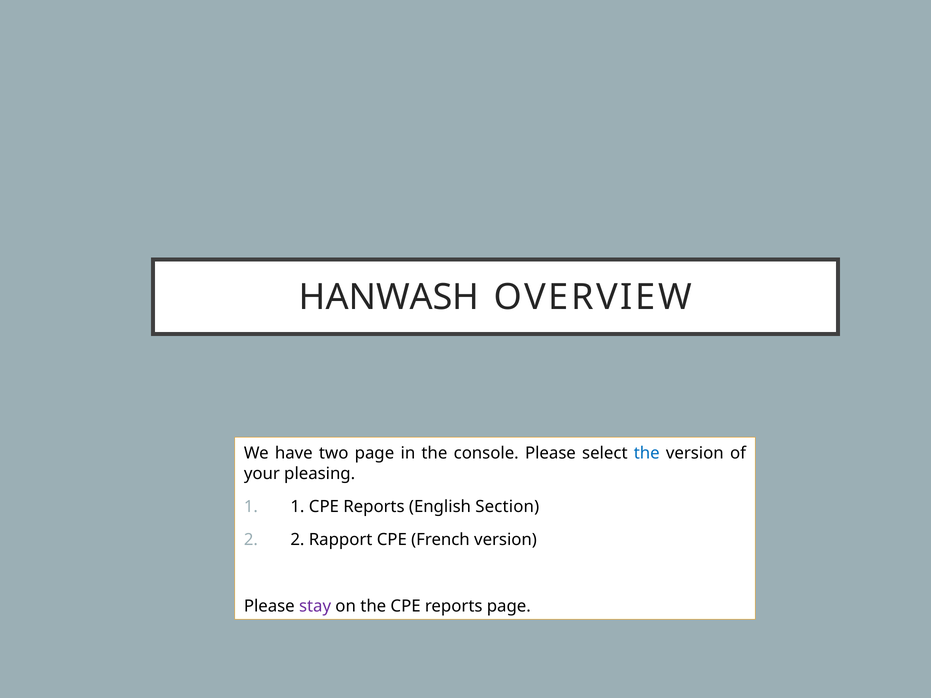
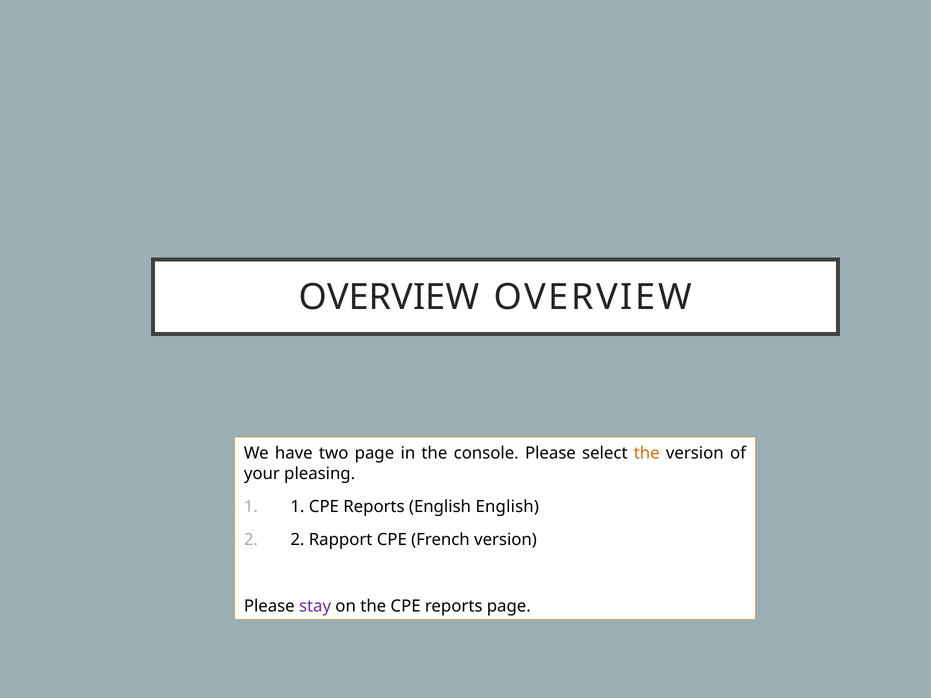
HANWASH: HANWASH -> OVERVIEW (389, 298)
the colour: blue -> orange (647, 453)
English Section: Section -> English (507, 507)
